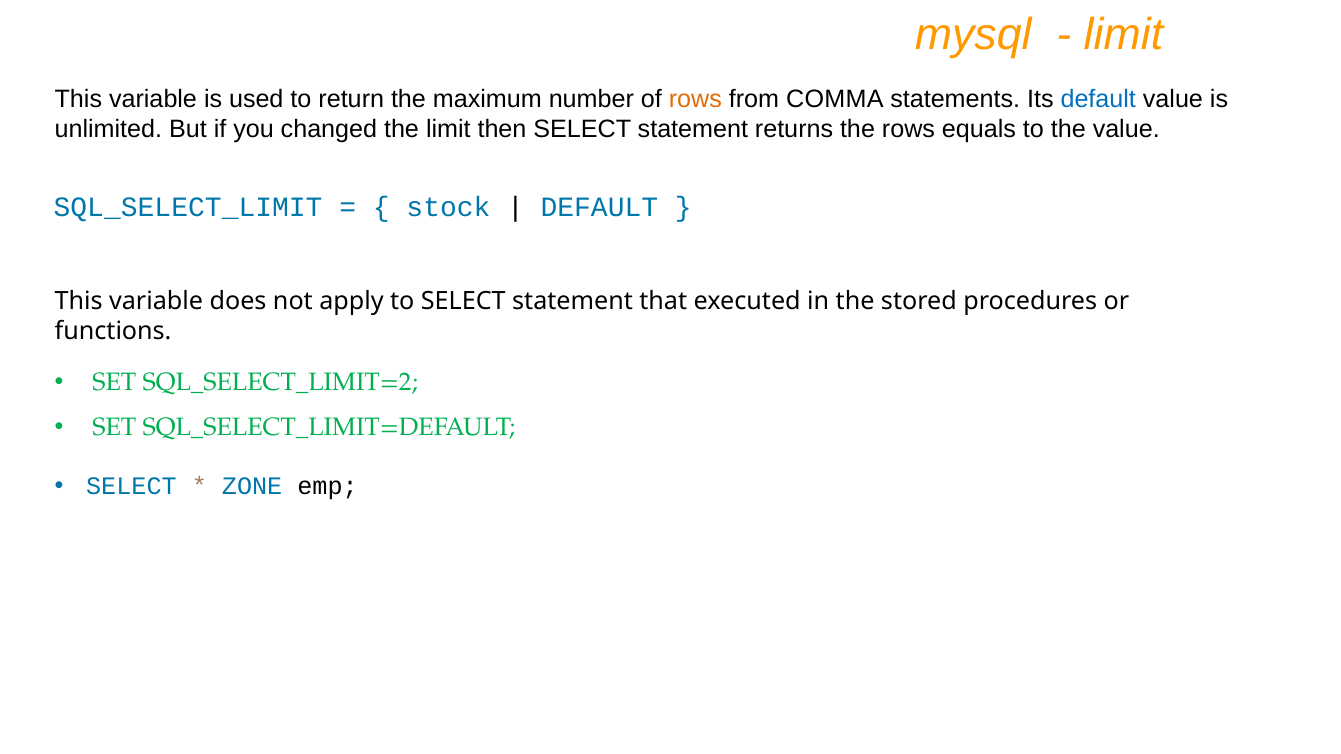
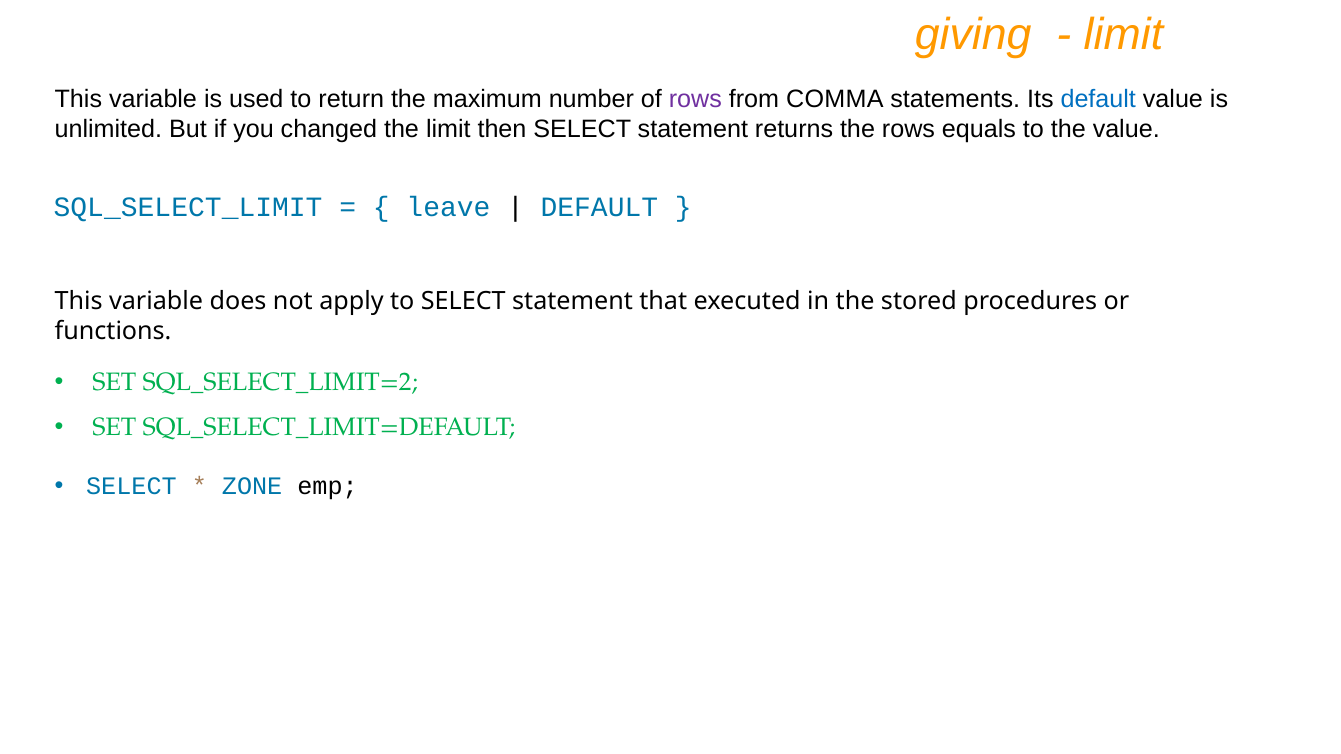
mysql: mysql -> giving (973, 35)
rows colour: orange -> purple (695, 99)
stock: stock -> leave (448, 208)
